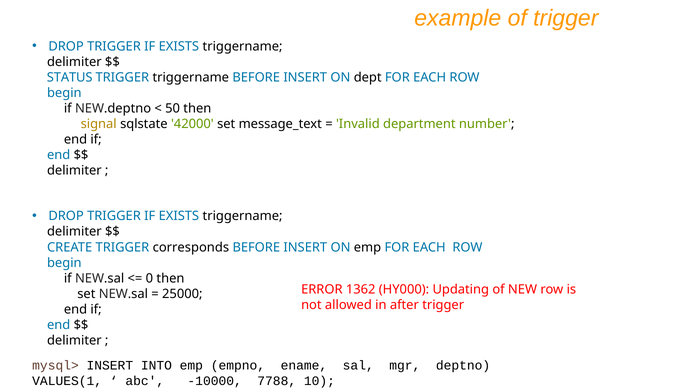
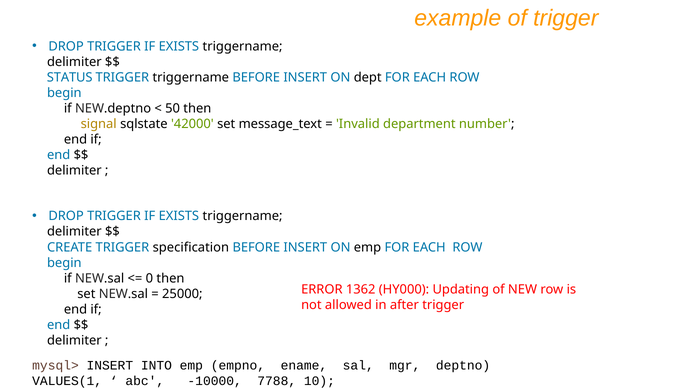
corresponds: corresponds -> specification (191, 247)
